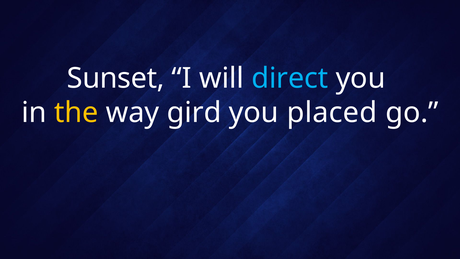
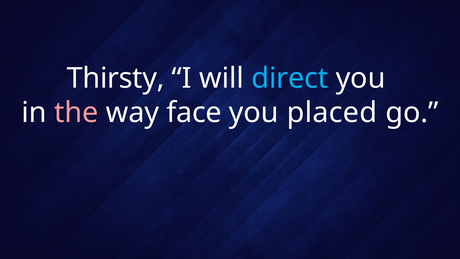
Sunset: Sunset -> Thirsty (116, 78)
the colour: yellow -> pink (76, 113)
gird: gird -> face (194, 113)
